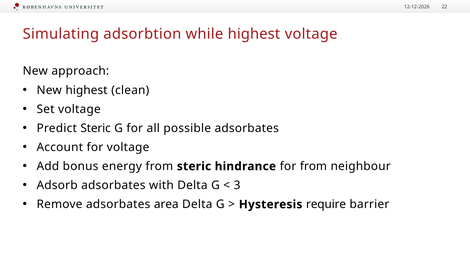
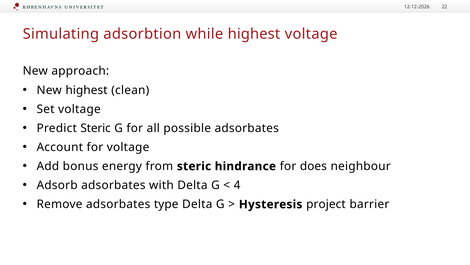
for from: from -> does (313, 166)
3: 3 -> 4 (237, 185)
area: area -> type (166, 204)
require: require -> project (326, 204)
